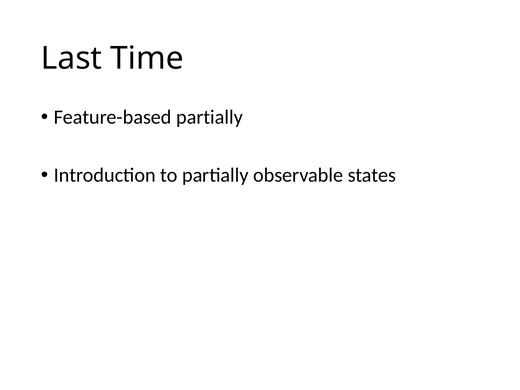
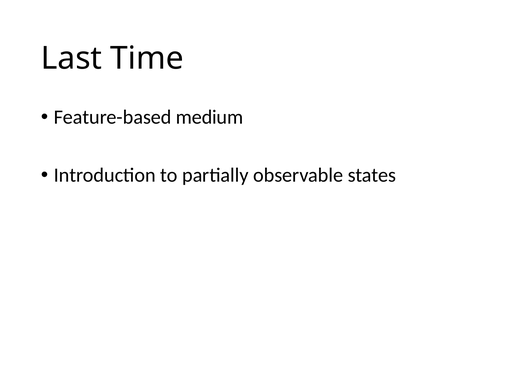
Feature-based partially: partially -> medium (210, 117)
